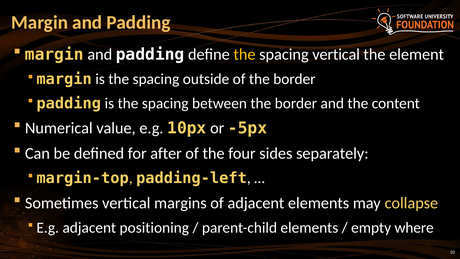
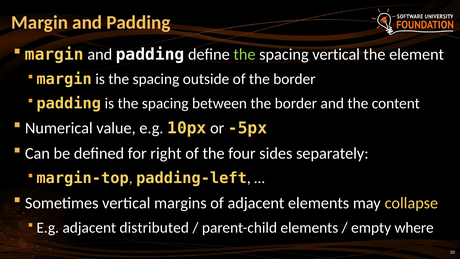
the colour: yellow -> light green (244, 54)
after: after -> right (166, 153)
positioning: positioning -> distributed (154, 228)
